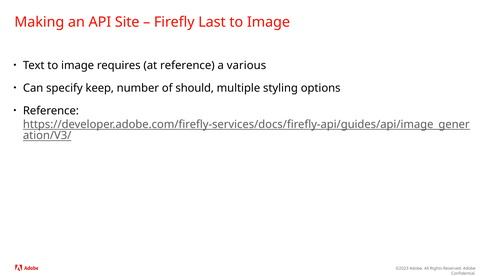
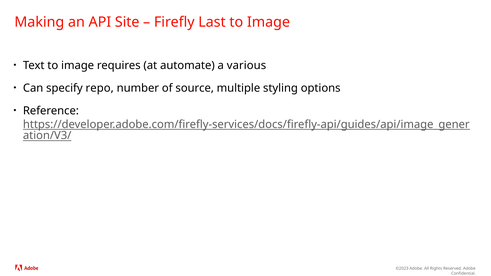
at reference: reference -> automate (187, 66)
keep: keep -> repo (100, 88)
should: should -> source (195, 88)
